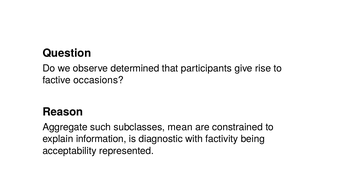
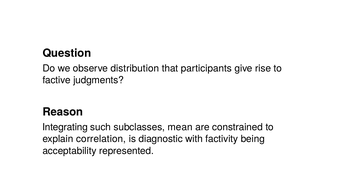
determined: determined -> distribution (135, 68)
occasions: occasions -> judgments (99, 80)
Aggregate: Aggregate -> Integrating (65, 127)
information: information -> correlation (101, 139)
